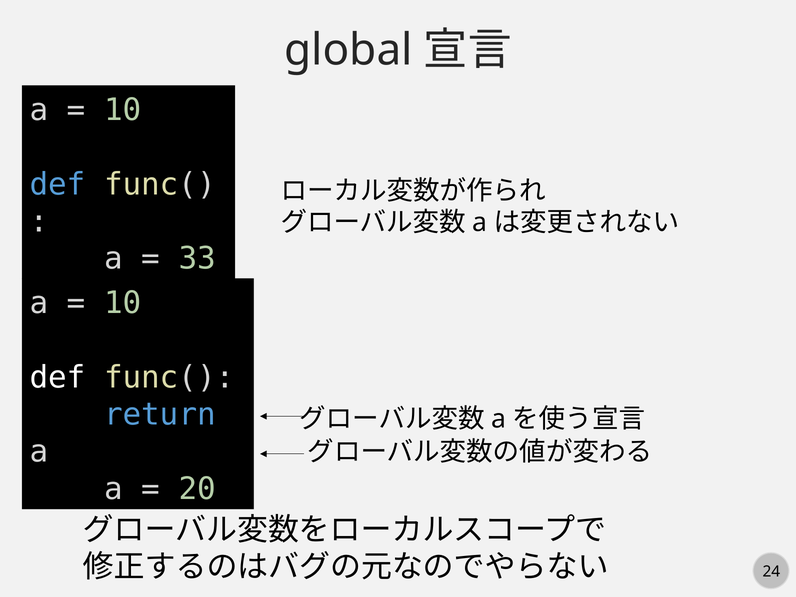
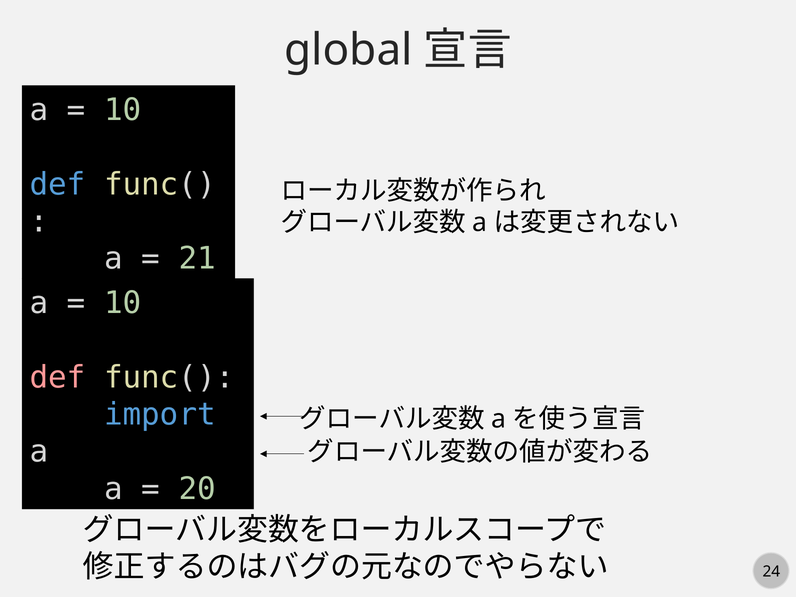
33: 33 -> 21 (197, 259)
def colour: white -> pink (58, 377)
return: return -> import (160, 415)
